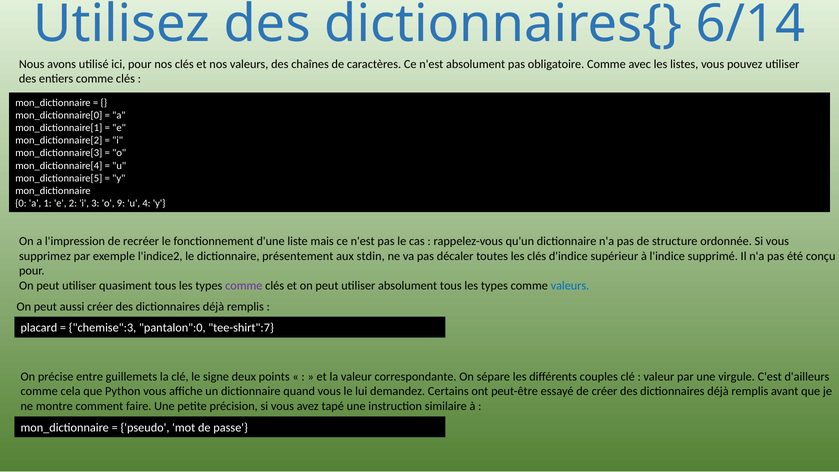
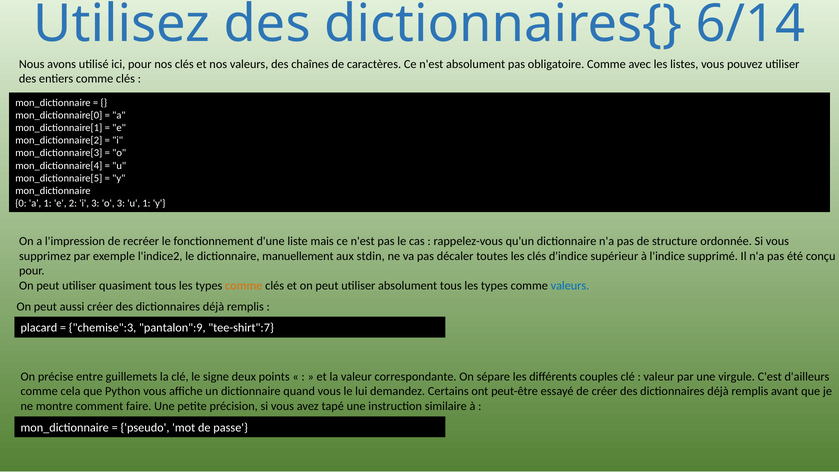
o 9: 9 -> 3 (121, 203)
u 4: 4 -> 1 (146, 203)
présentement: présentement -> manuellement (298, 256)
comme colour: purple -> orange (244, 285)
pantalon":0: pantalon":0 -> pantalon":9 (172, 328)
